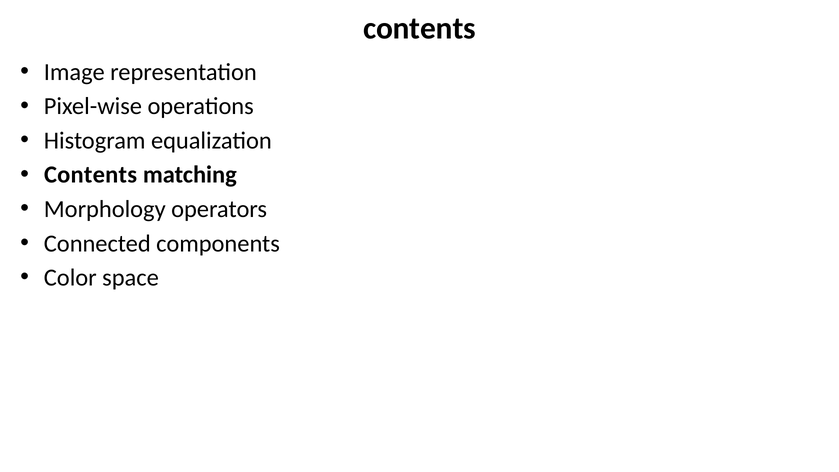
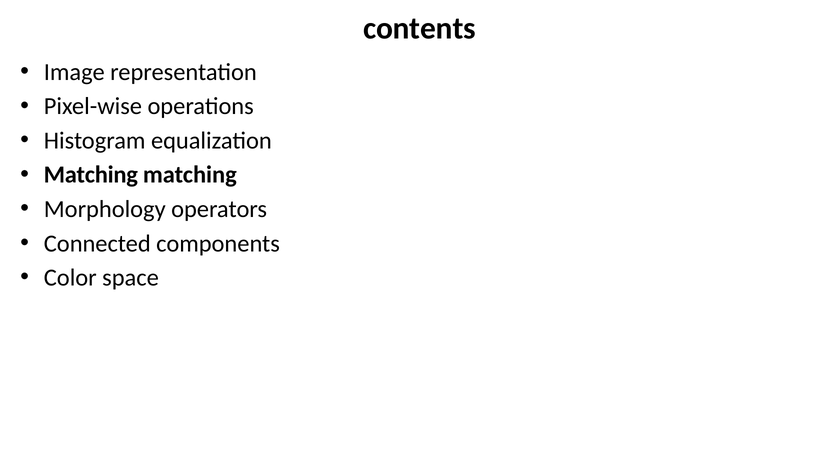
Contents: Contents -> Matching (91, 175)
